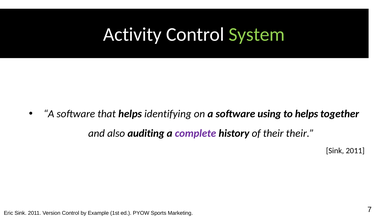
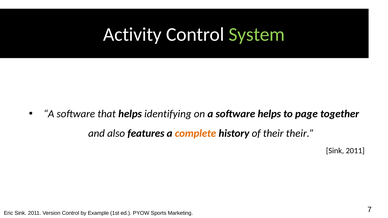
software using: using -> helps (269, 114)
to helps: helps -> page (306, 114)
auditing: auditing -> features (146, 133)
complete colour: purple -> orange (196, 133)
